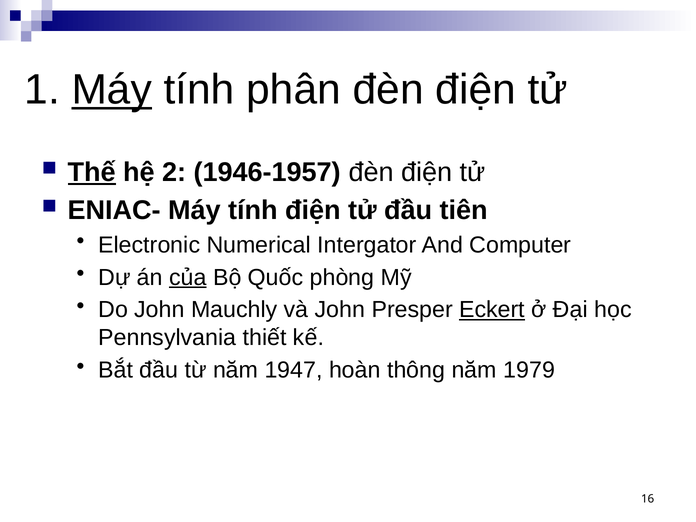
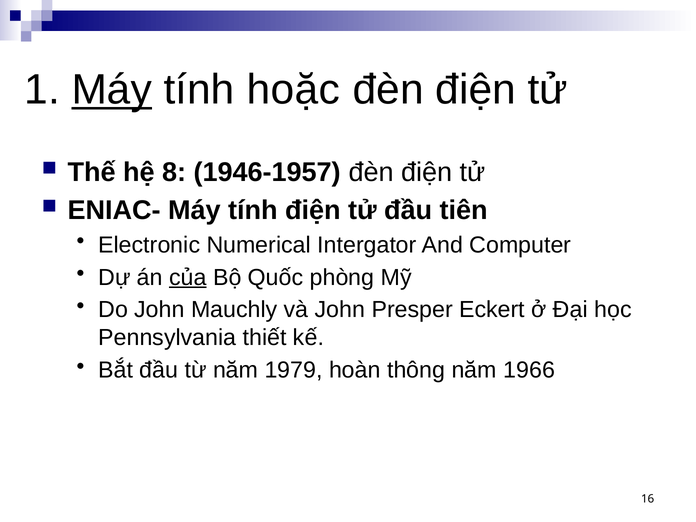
phân: phân -> hoặc (293, 90)
Thế underline: present -> none (92, 172)
2: 2 -> 8 (174, 172)
Eckert underline: present -> none (492, 310)
1947: 1947 -> 1979 (294, 370)
1979: 1979 -> 1966 (529, 370)
